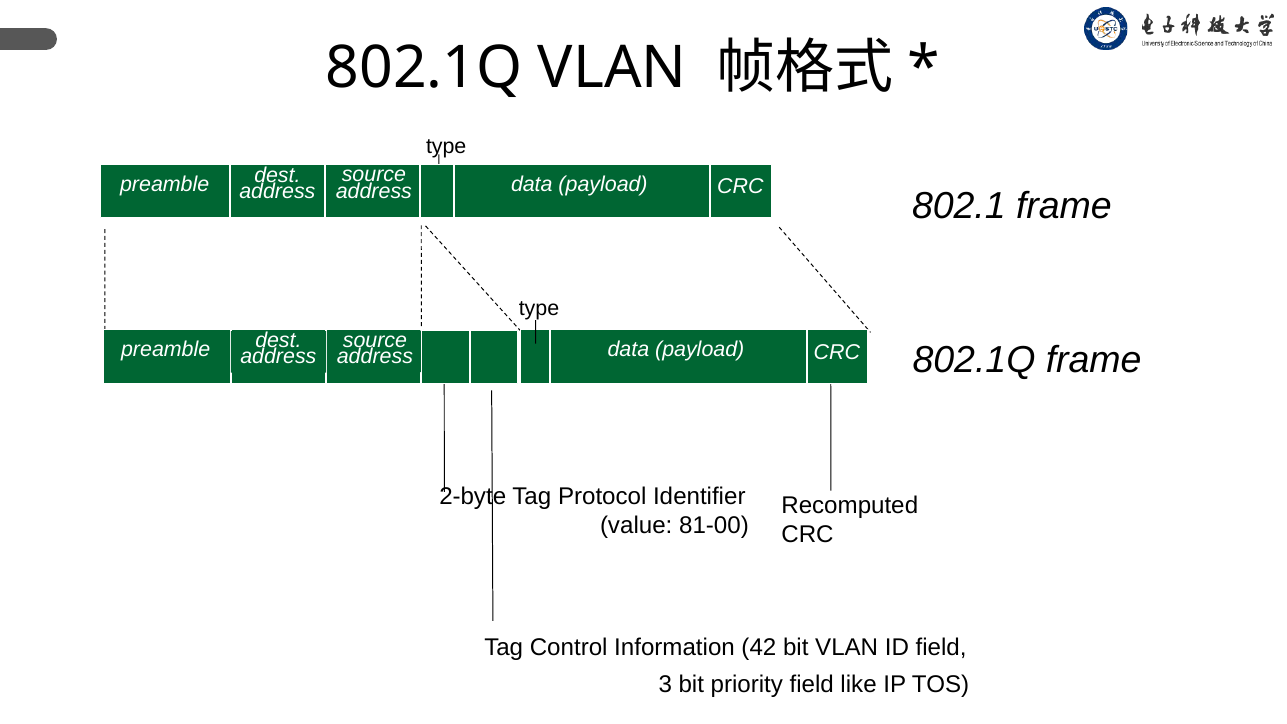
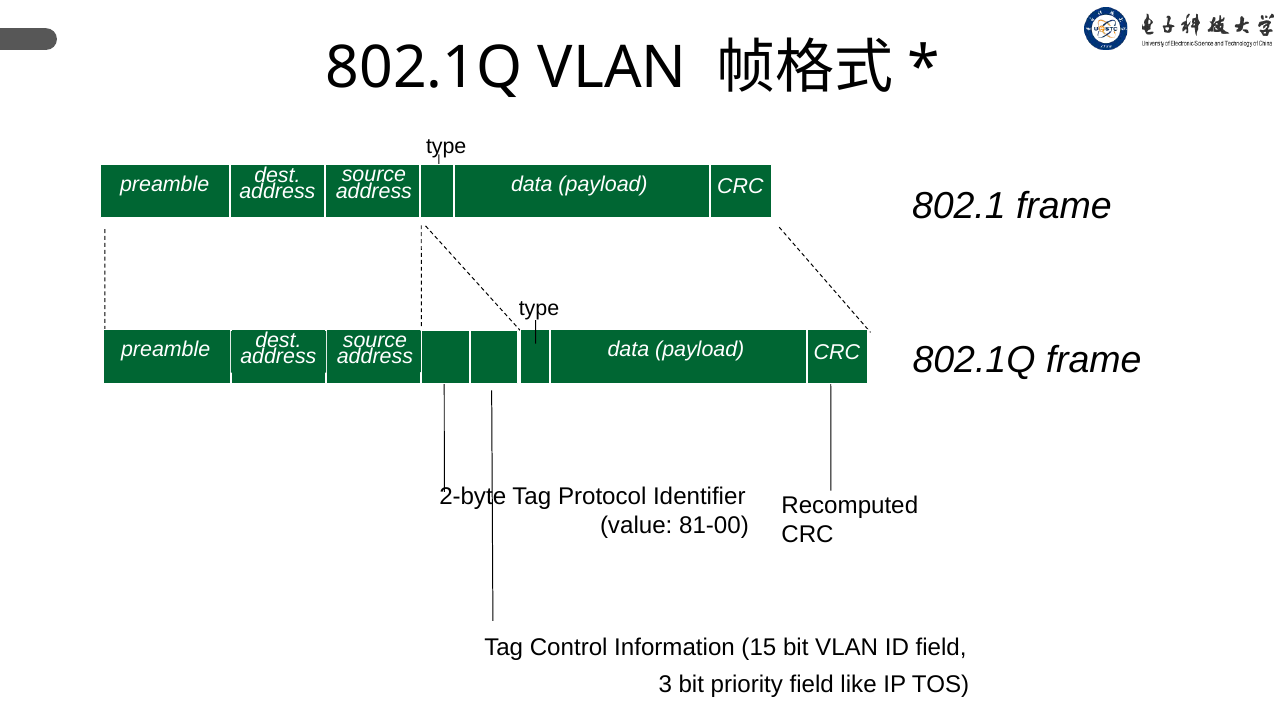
42: 42 -> 15 (759, 647)
